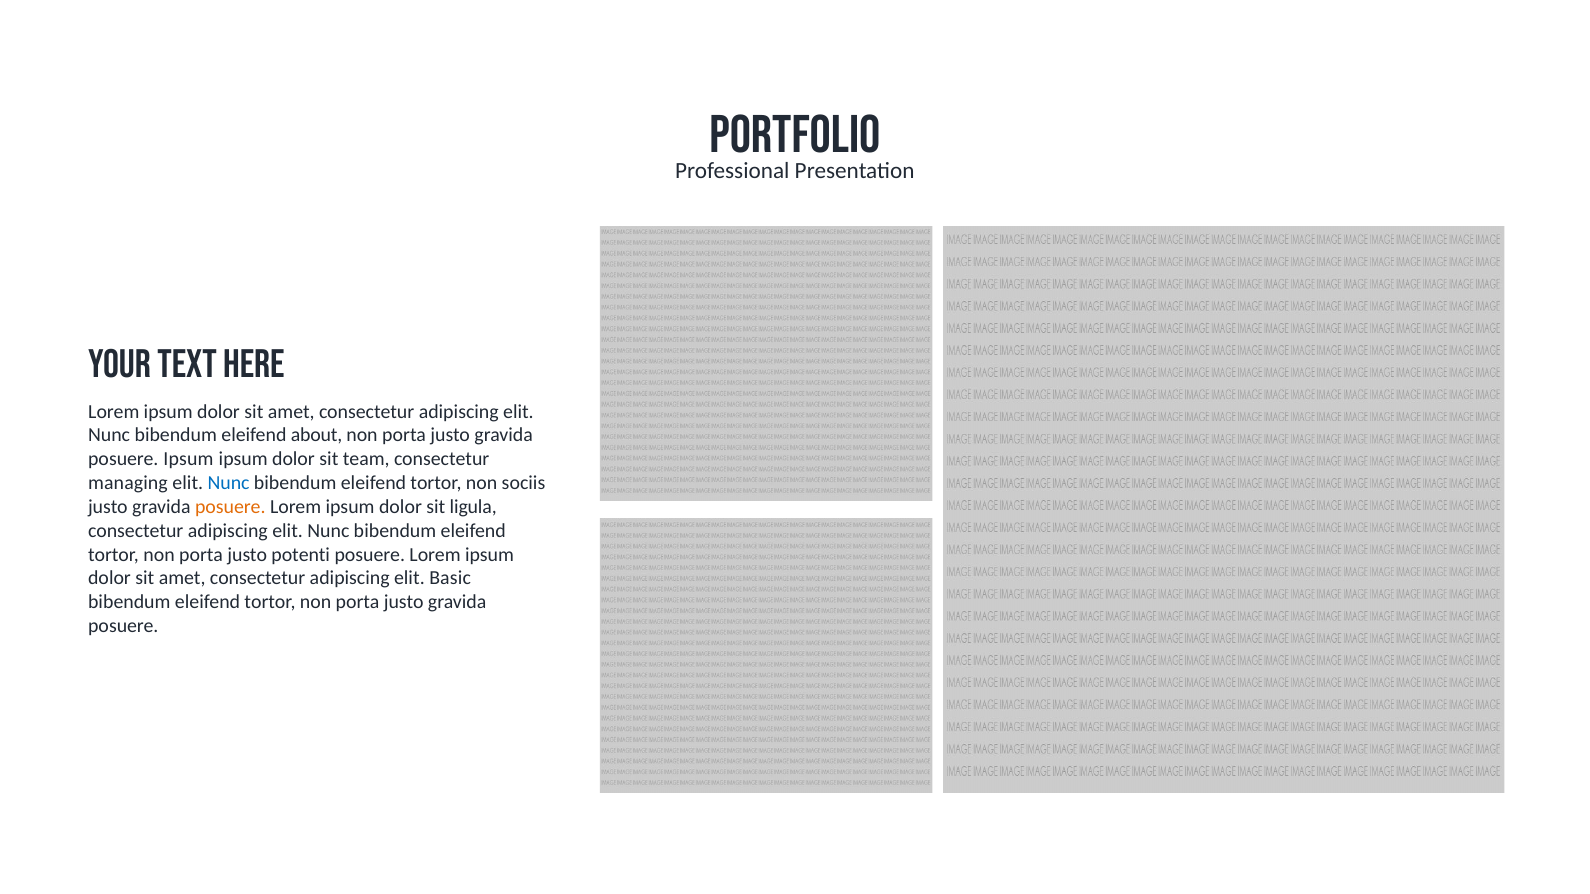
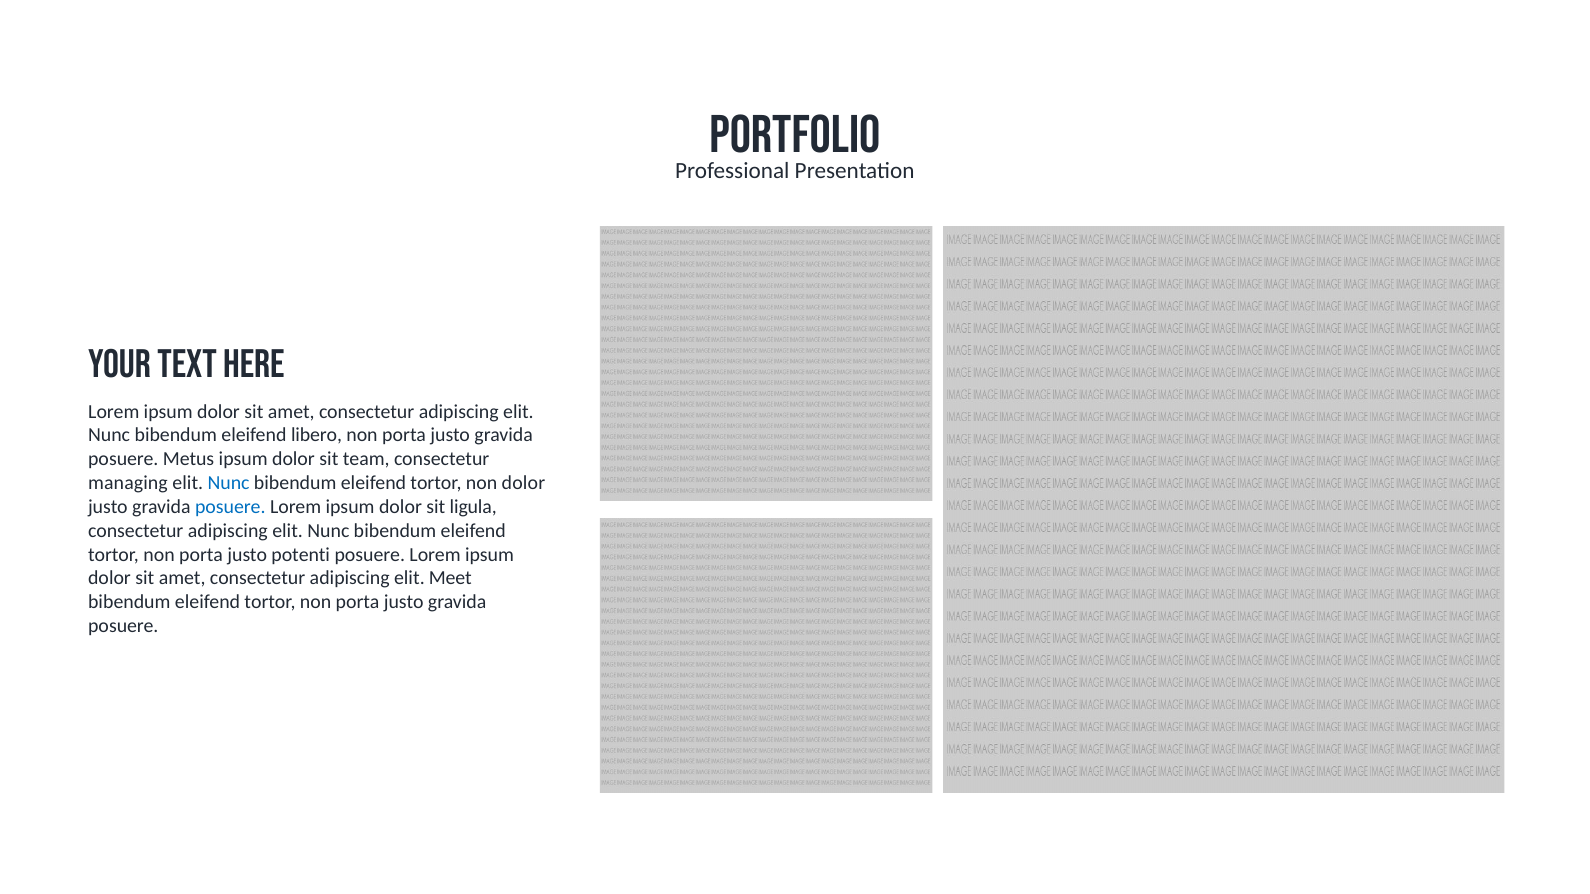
about: about -> libero (317, 436)
posuere Ipsum: Ipsum -> Metus (189, 459)
non sociis: sociis -> dolor (523, 483)
posuere colour: orange -> blue (230, 507)
Basic: Basic -> Meet (450, 579)
